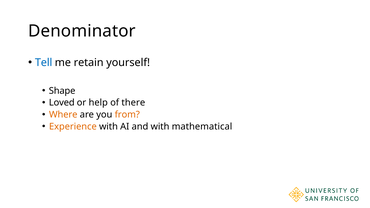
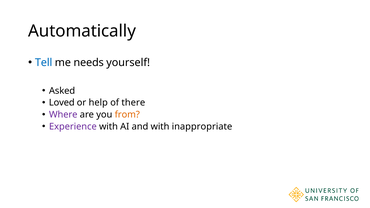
Denominator: Denominator -> Automatically (82, 31)
retain: retain -> needs (89, 63)
Shape: Shape -> Asked (62, 91)
Where colour: orange -> purple (63, 115)
Experience colour: orange -> purple (73, 127)
mathematical: mathematical -> inappropriate (202, 127)
